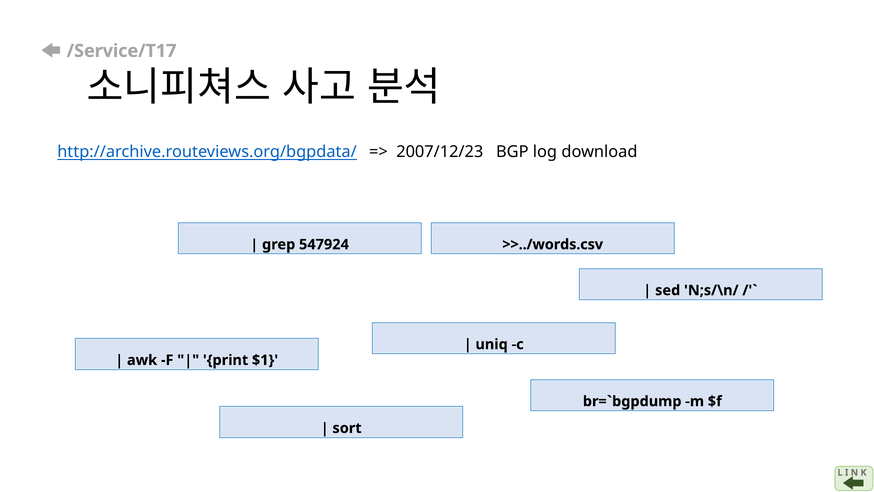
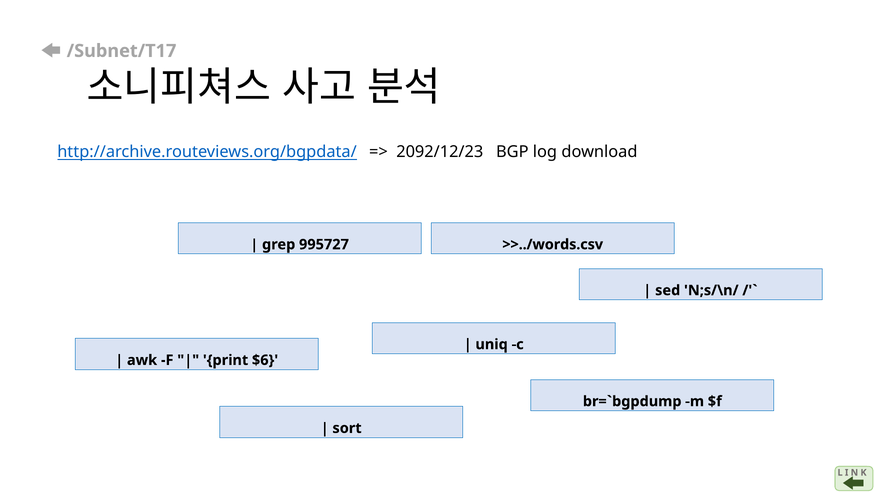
/Service/T17: /Service/T17 -> /Subnet/T17 (122, 51)
2007/12/23: 2007/12/23 -> 2092/12/23 (440, 152)
547924: 547924 -> 995727 (324, 244)
$1: $1 -> $6 (265, 360)
